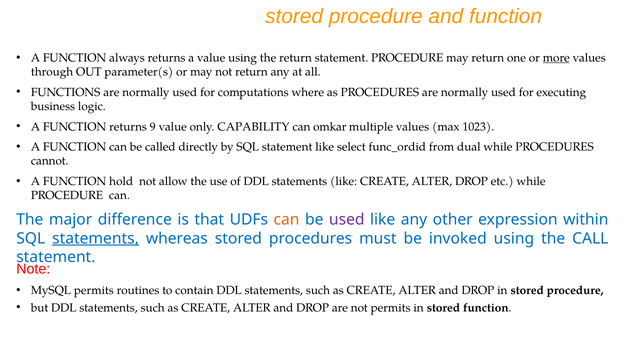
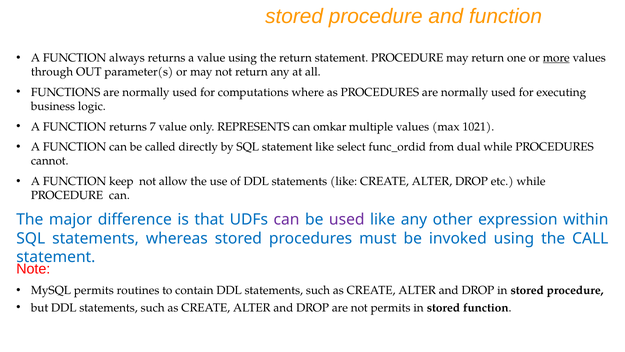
9: 9 -> 7 (153, 126)
CAPABILITY: CAPABILITY -> REPRESENTS (254, 126)
1023: 1023 -> 1021 (478, 126)
hold: hold -> keep (121, 181)
can colour: orange -> purple (287, 219)
statements underline: present -> none (96, 238)
